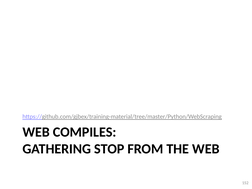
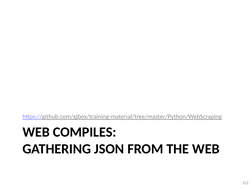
STOP: STOP -> JSON (109, 149)
